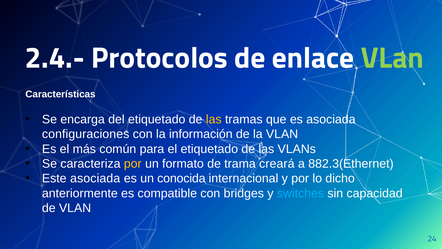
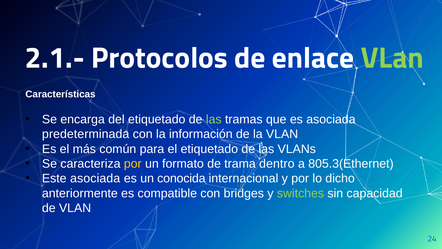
2.4.-: 2.4.- -> 2.1.- (55, 58)
las colour: yellow -> light green (214, 119)
configuraciones: configuraciones -> predeterminada (86, 134)
creará: creará -> dentro (277, 164)
882.3(Ethernet: 882.3(Ethernet -> 805.3(Ethernet (351, 164)
switches colour: light blue -> light green (300, 193)
